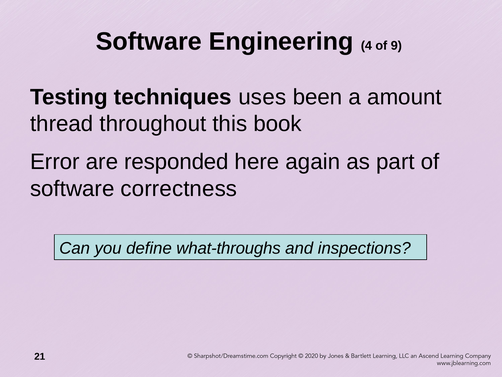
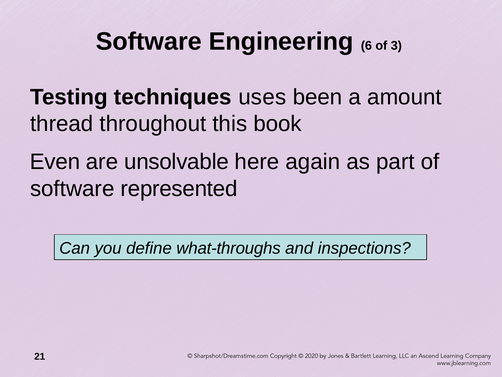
4: 4 -> 6 (366, 46)
9: 9 -> 3 (396, 46)
Error: Error -> Even (55, 162)
responded: responded -> unsolvable (177, 162)
correctness: correctness -> represented (179, 188)
